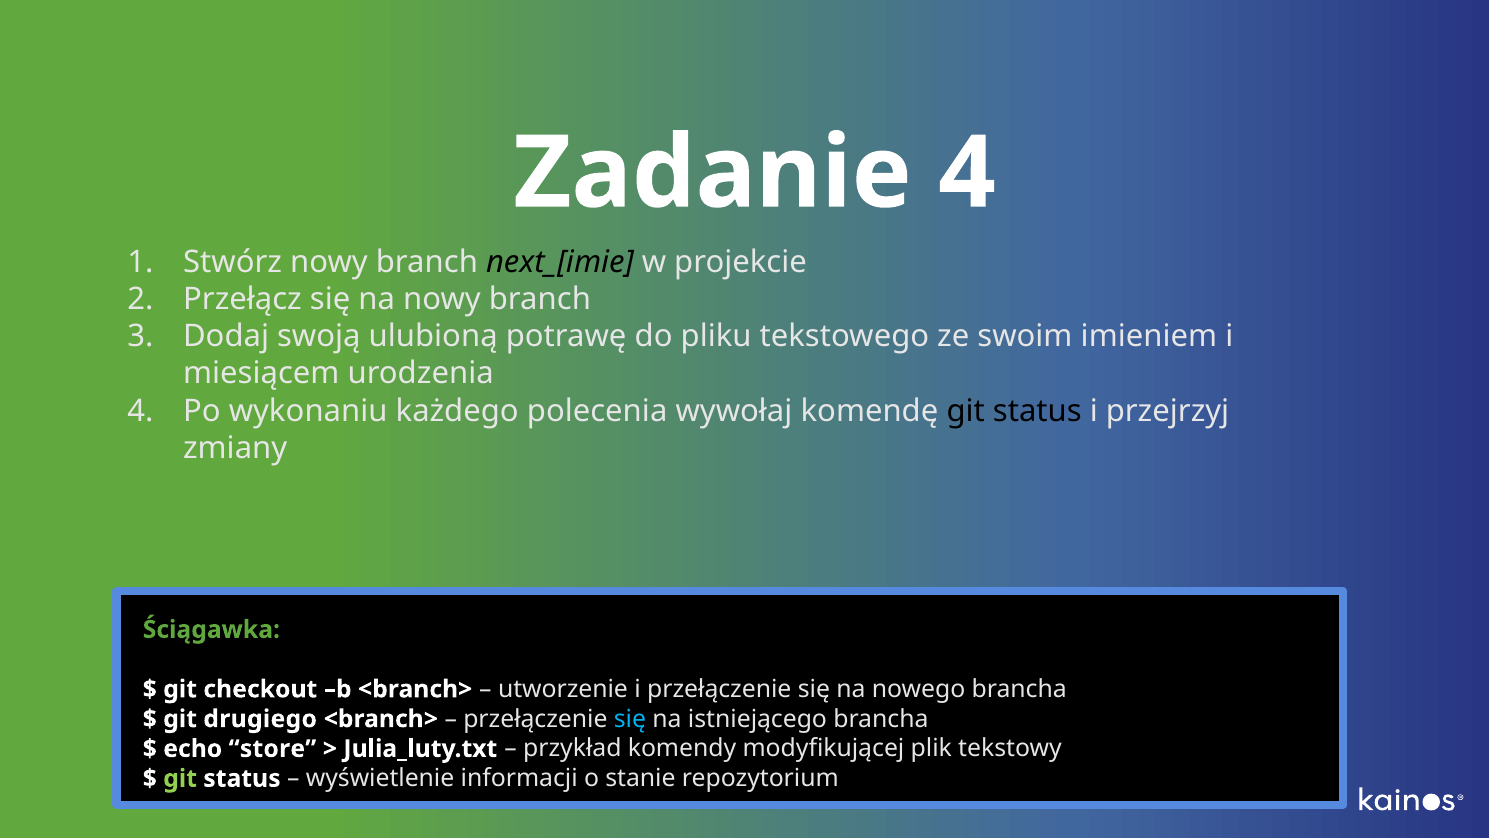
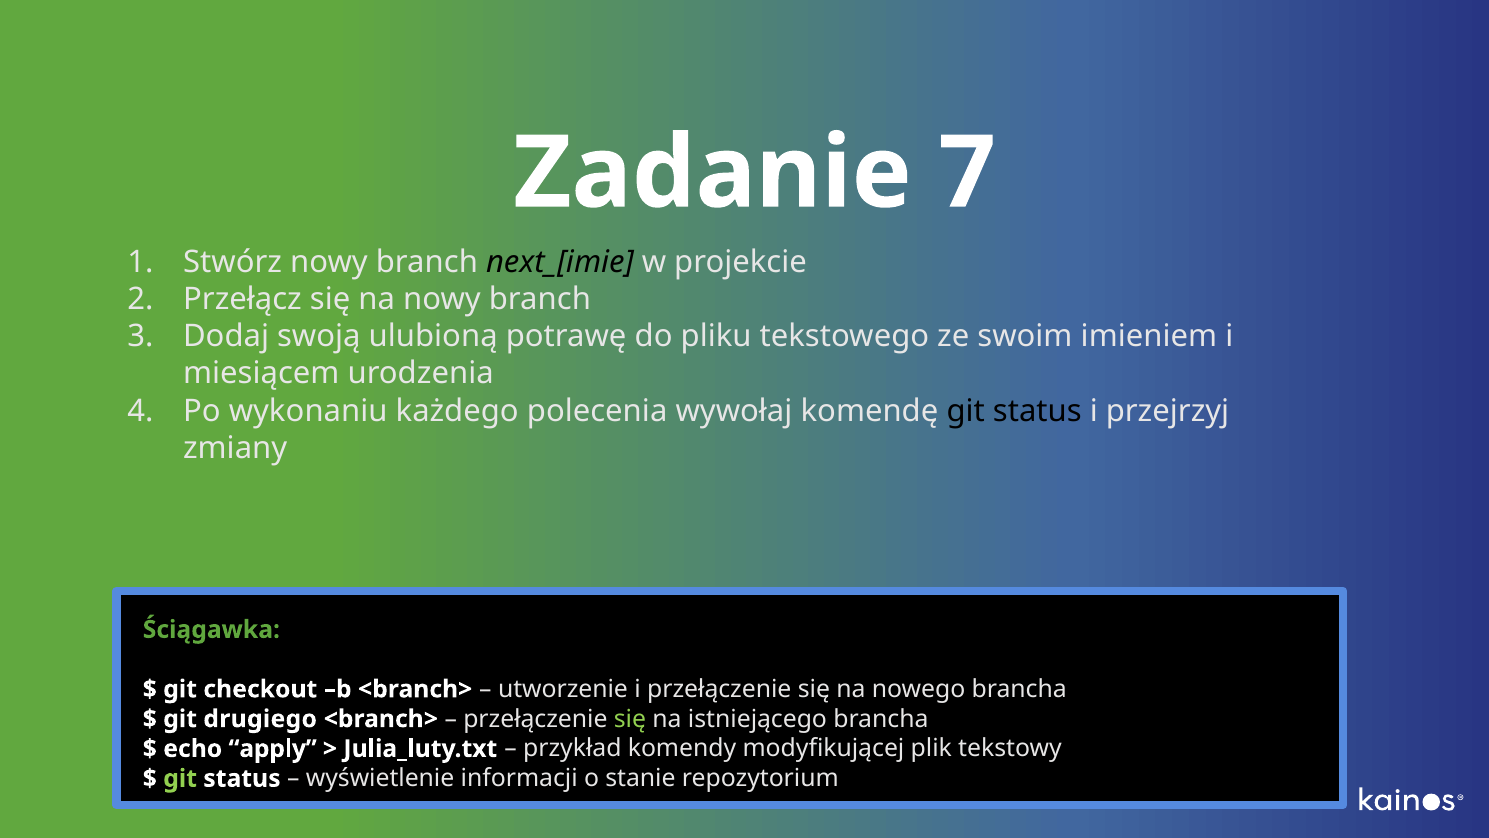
Zadanie 4: 4 -> 7 (967, 173)
się colour: light blue -> light green (630, 719)
store: store -> apply (273, 748)
